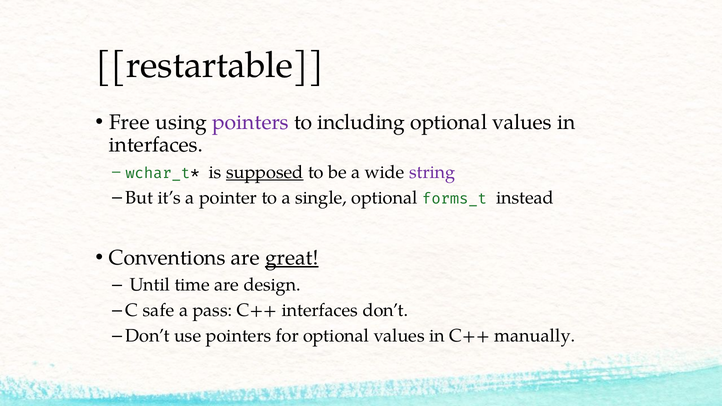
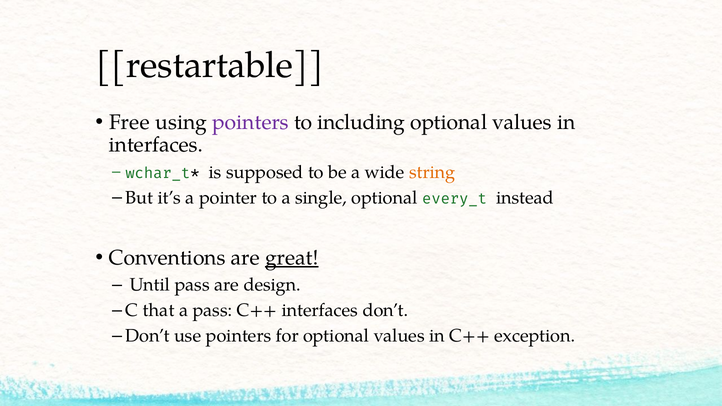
supposed underline: present -> none (265, 172)
string colour: purple -> orange (432, 172)
forms_t: forms_t -> every_t (455, 199)
Until time: time -> pass (192, 285)
safe: safe -> that (159, 311)
manually: manually -> exception (535, 336)
